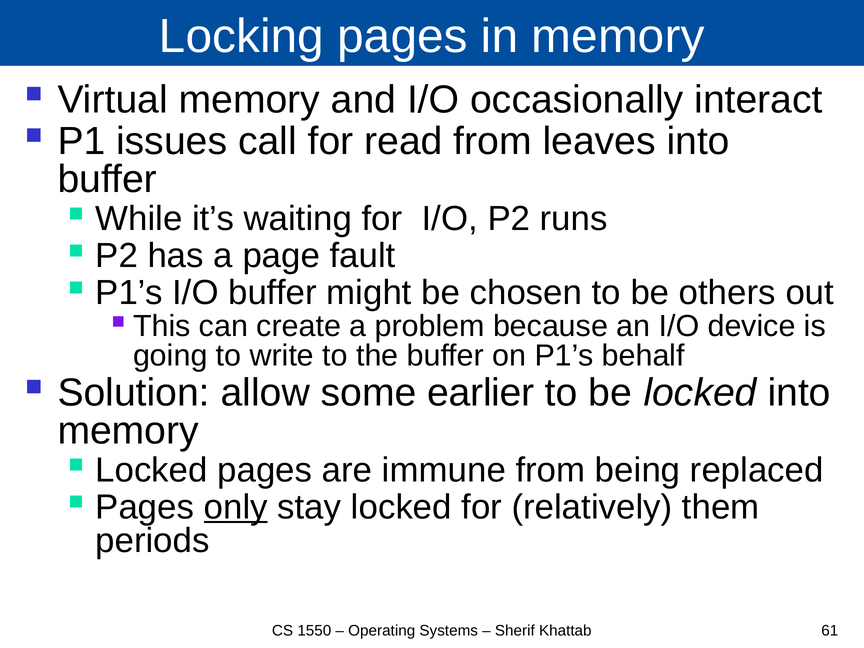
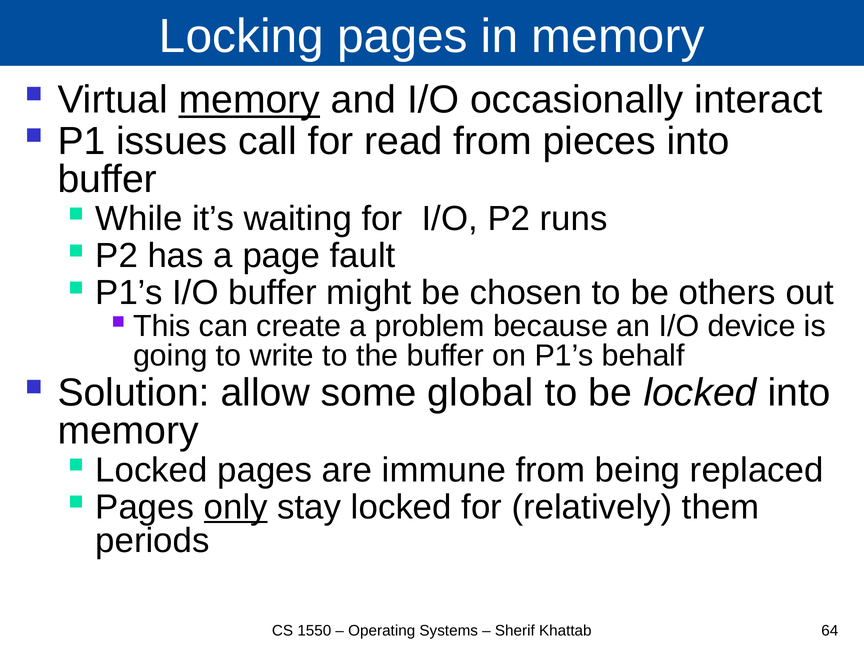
memory underline: none -> present (249, 100)
leaves: leaves -> pieces (599, 141)
earlier: earlier -> global (480, 393)
61: 61 -> 64 (830, 630)
